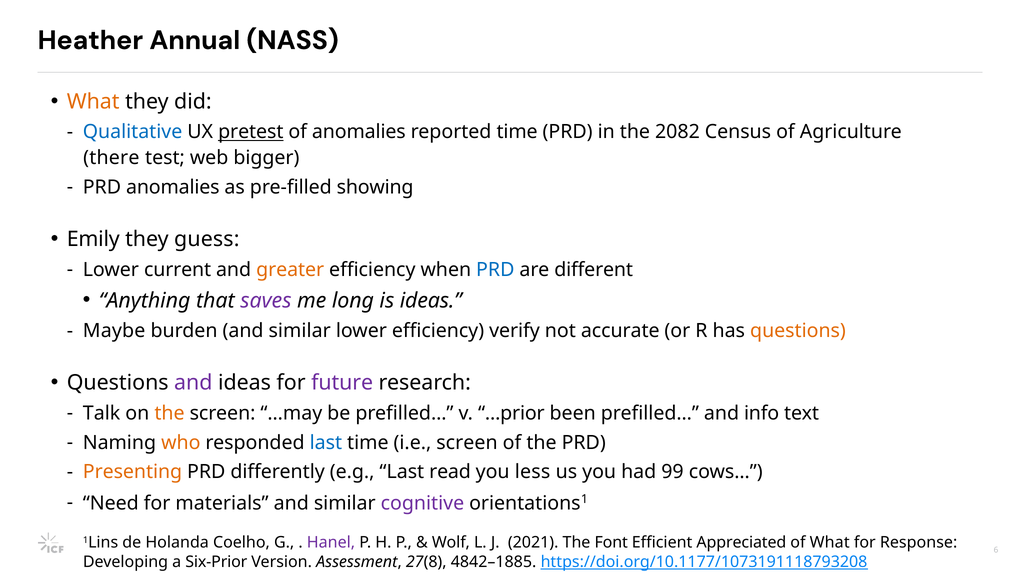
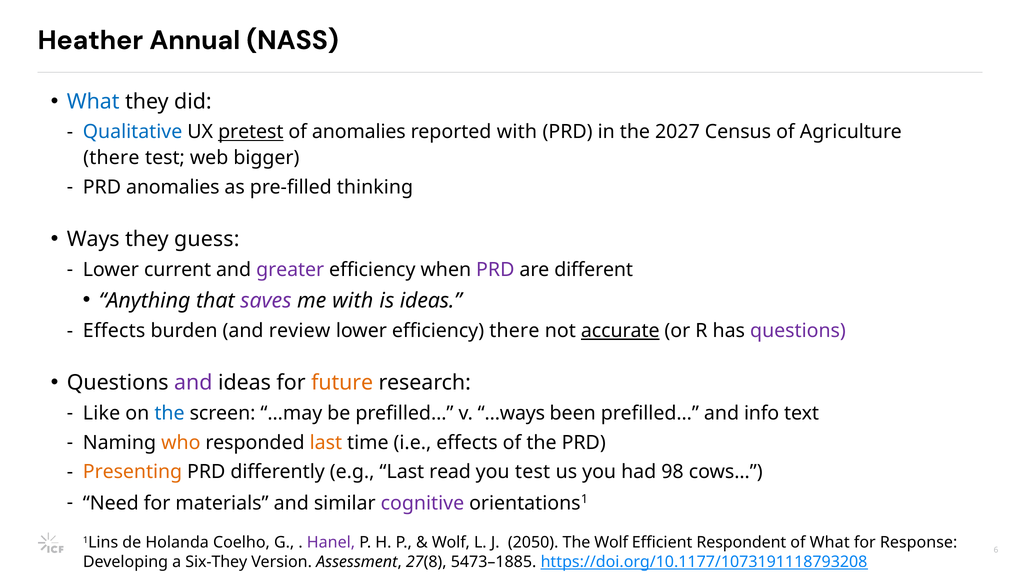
What colour: orange -> blue (93, 102)
reported time: time -> with (517, 132)
2082: 2082 -> 2027 (677, 132)
showing: showing -> thinking (375, 187)
Emily: Emily -> Ways (93, 239)
greater colour: orange -> purple (290, 270)
PRD colour: blue -> purple (495, 270)
me long: long -> with (353, 301)
Maybe: Maybe -> Effects (114, 331)
burden and similar: similar -> review (300, 331)
efficiency verify: verify -> there (514, 331)
accurate underline: none -> present (620, 331)
questions colour: orange -> purple (798, 331)
future colour: purple -> orange (342, 383)
Talk: Talk -> Like (102, 413)
the colour: orange -> blue (169, 413)
…prior: …prior -> …ways (511, 413)
last colour: blue -> orange (326, 443)
i.e screen: screen -> effects (467, 443)
you less: less -> test (533, 472)
99: 99 -> 98 (673, 472)
2021: 2021 -> 2050 (533, 543)
The Font: Font -> Wolf (611, 543)
Appreciated: Appreciated -> Respondent (741, 543)
Six-Prior: Six-Prior -> Six-They (216, 562)
4842–1885: 4842–1885 -> 5473–1885 (494, 562)
